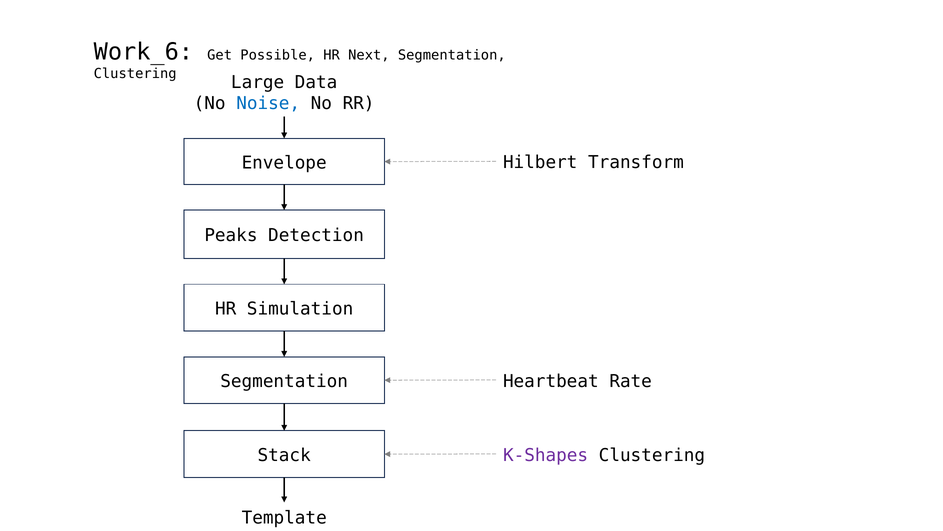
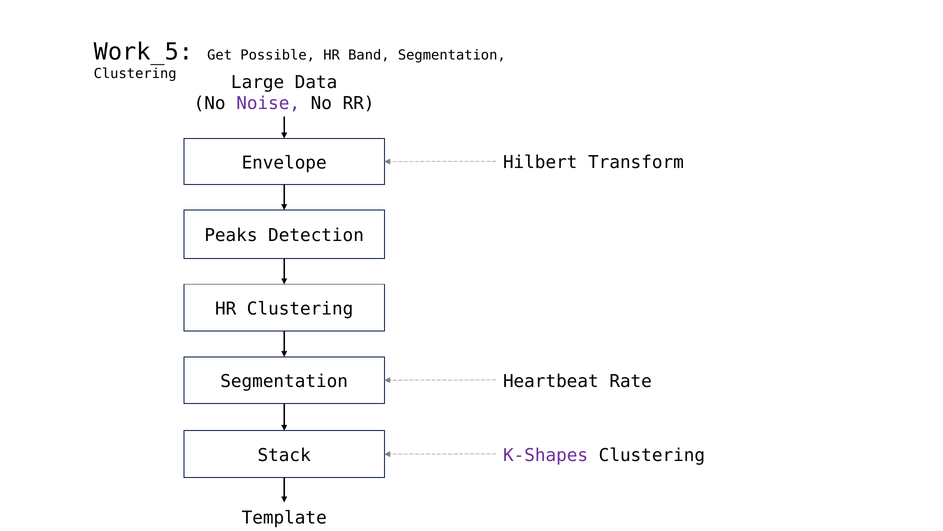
Work_6: Work_6 -> Work_5 (143, 52)
Next: Next -> Band (369, 55)
Noise colour: blue -> purple (268, 103)
HR Simulation: Simulation -> Clustering (300, 309)
